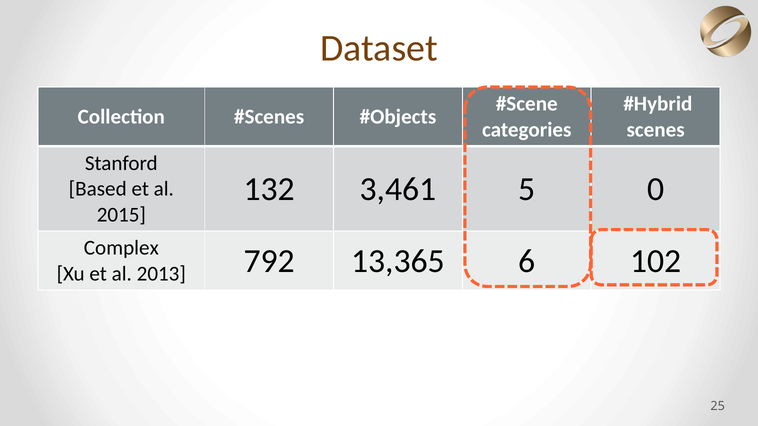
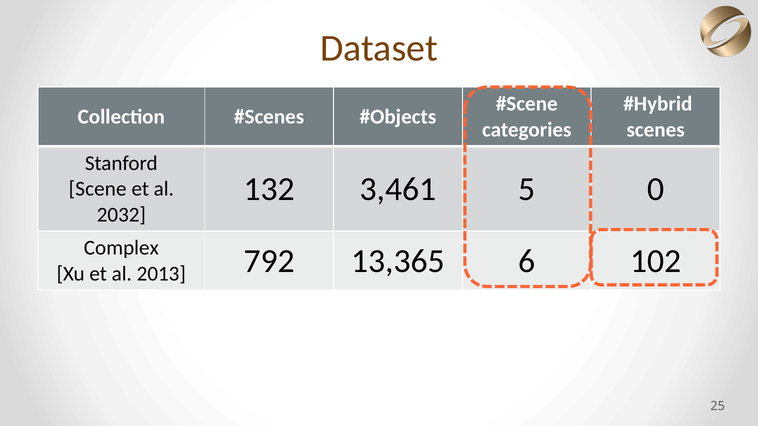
Based: Based -> Scene (98, 189)
2015: 2015 -> 2032 (121, 215)
